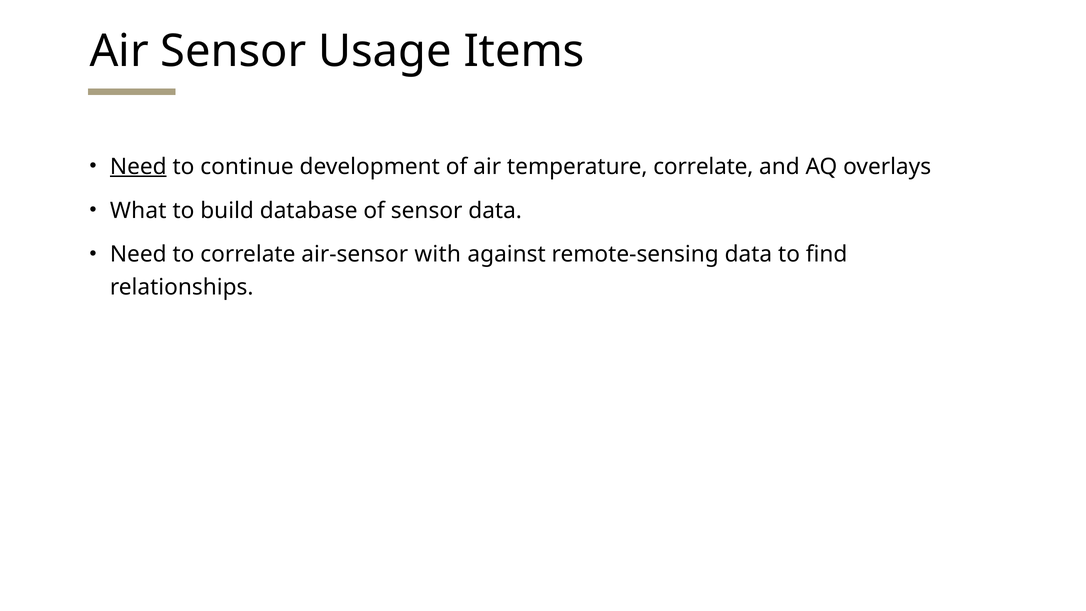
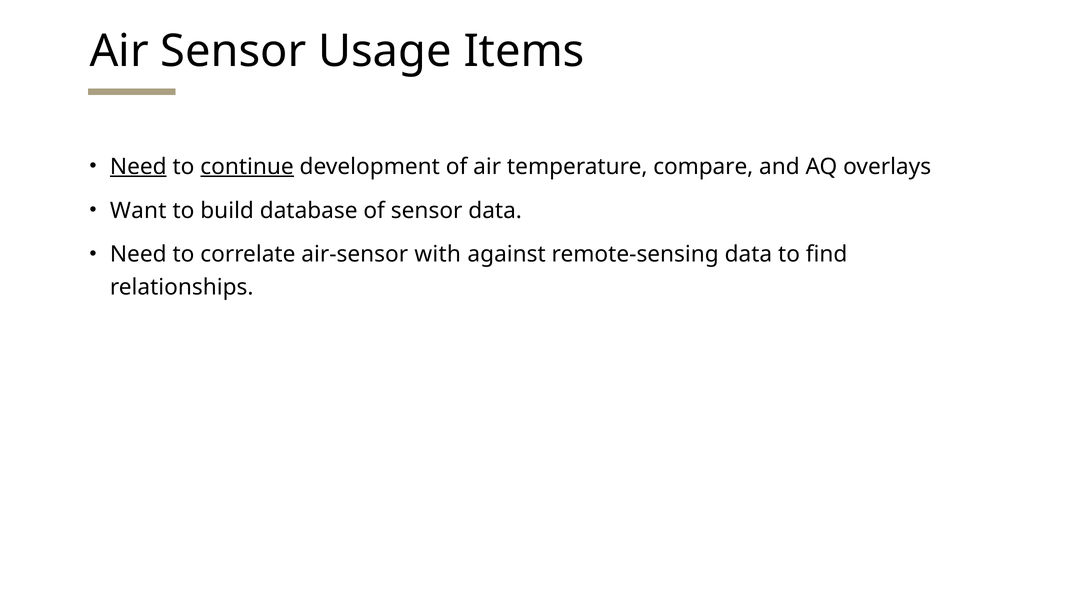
continue underline: none -> present (247, 167)
temperature correlate: correlate -> compare (703, 167)
What: What -> Want (138, 211)
